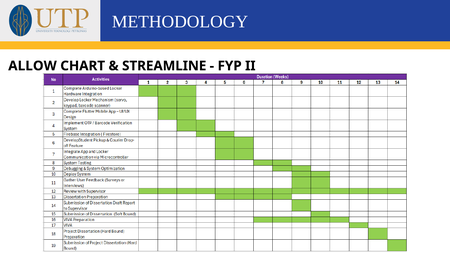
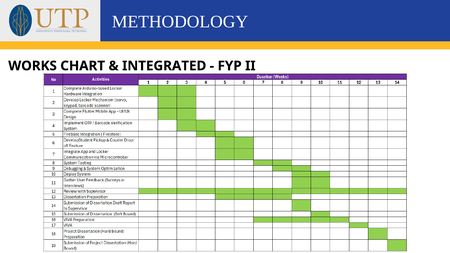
ALLOW: ALLOW -> WORKS (33, 66)
STREAMLINE: STREAMLINE -> INTEGRATED (164, 66)
